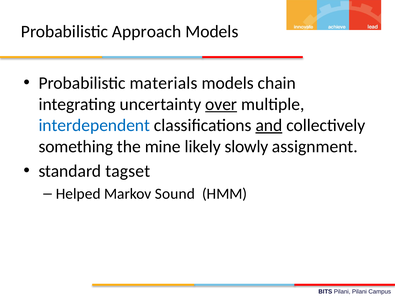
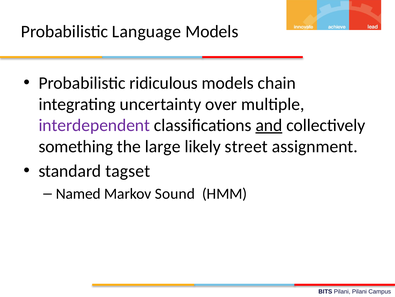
Approach: Approach -> Language (147, 31)
materials: materials -> ridiculous (164, 83)
over underline: present -> none (221, 104)
interdependent colour: blue -> purple (94, 125)
mine: mine -> large (163, 146)
slowly: slowly -> street (246, 146)
Helped: Helped -> Named (78, 193)
